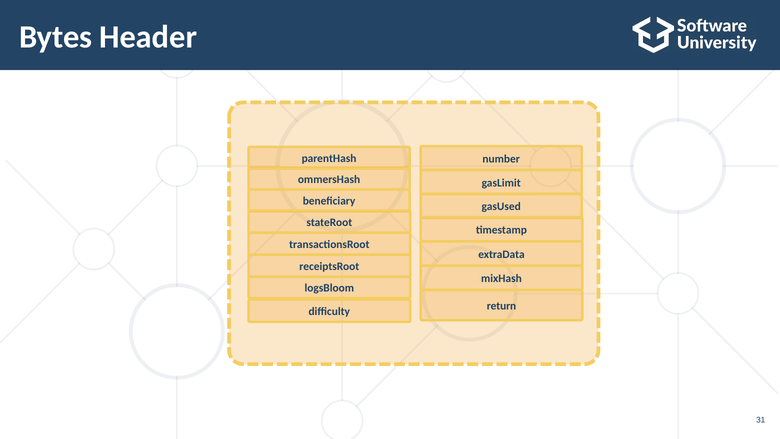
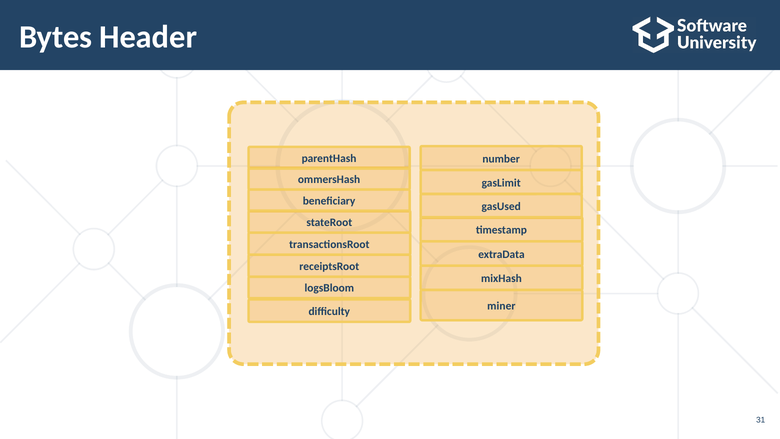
return: return -> miner (501, 306)
